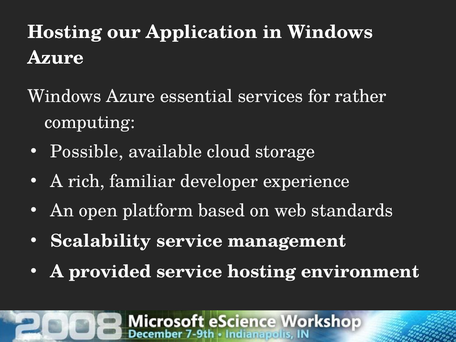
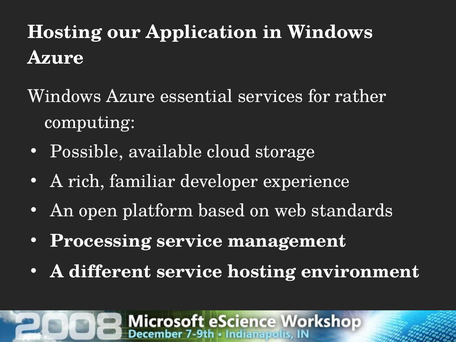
Scalability: Scalability -> Processing (101, 241)
provided: provided -> different (110, 272)
